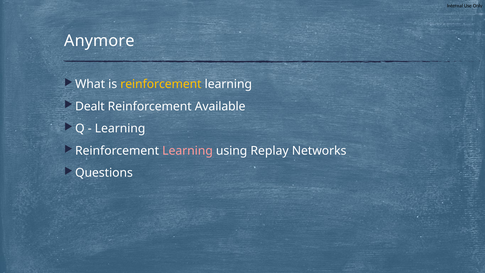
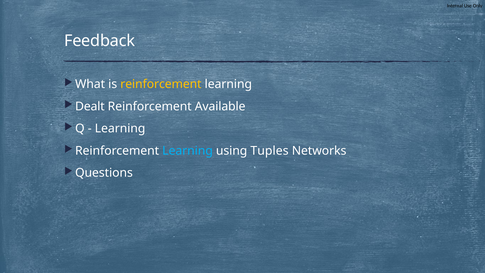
Anymore: Anymore -> Feedback (100, 41)
Learning colour: pink -> light blue (188, 151)
Replay: Replay -> Tuples (270, 151)
